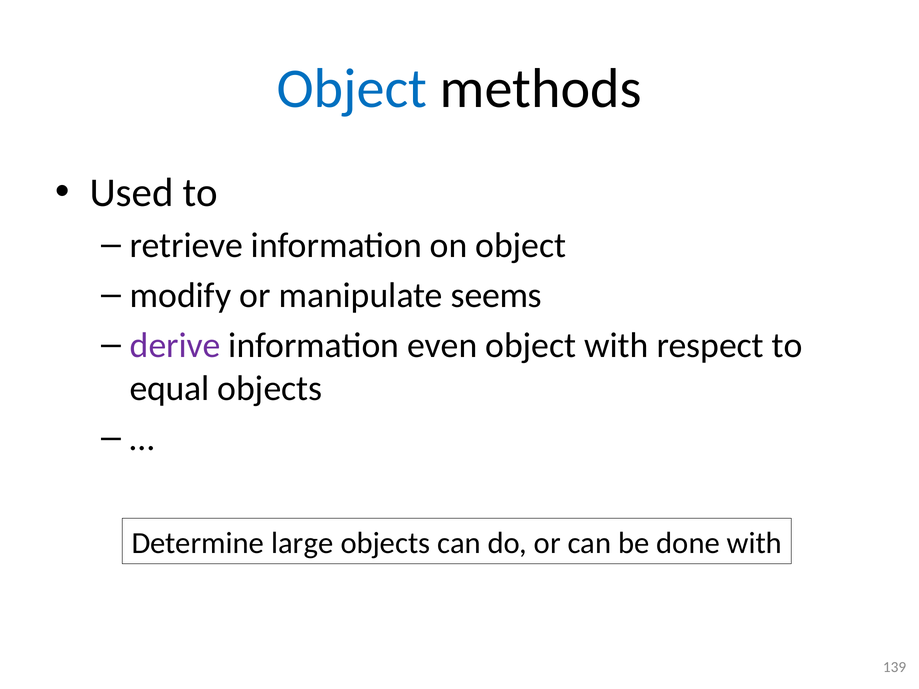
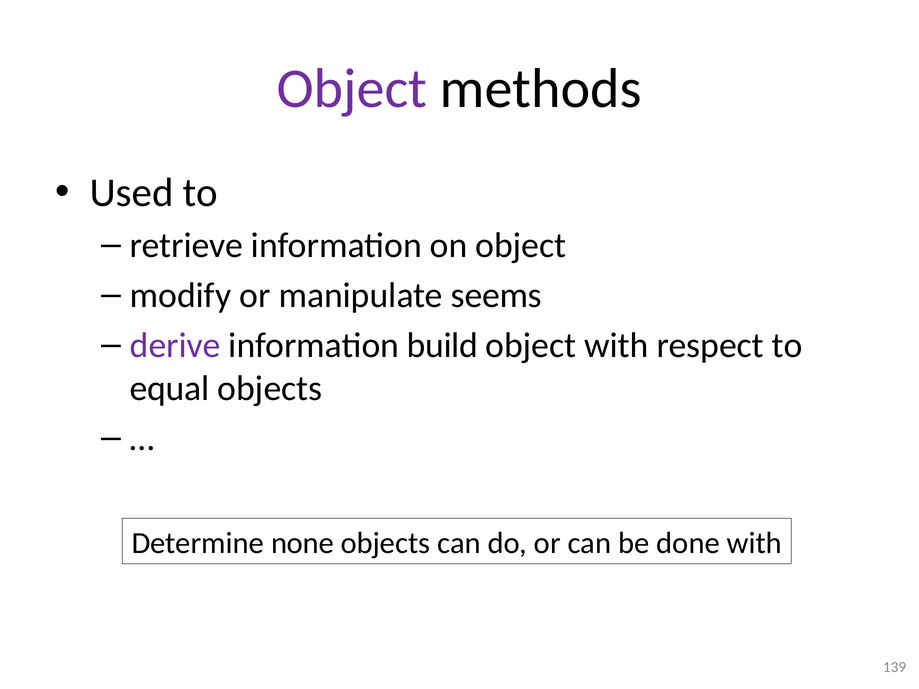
Object colour: blue -> purple (352, 89)
even: even -> build (442, 346)
large: large -> none (302, 543)
